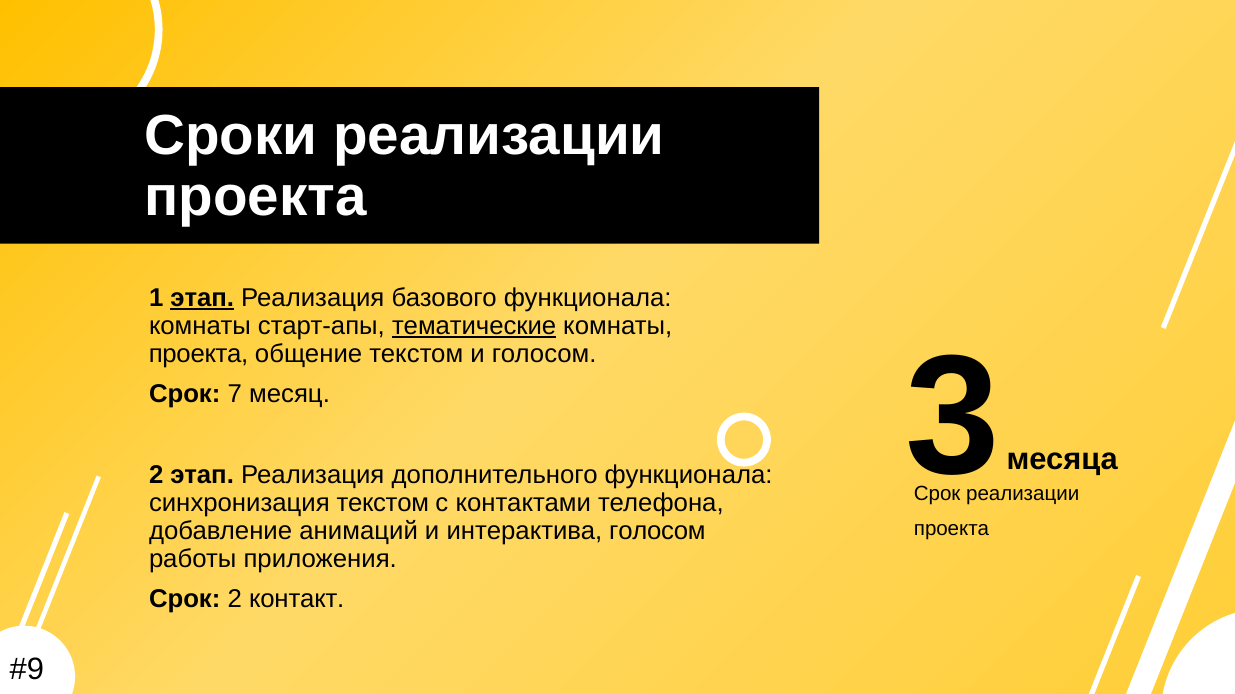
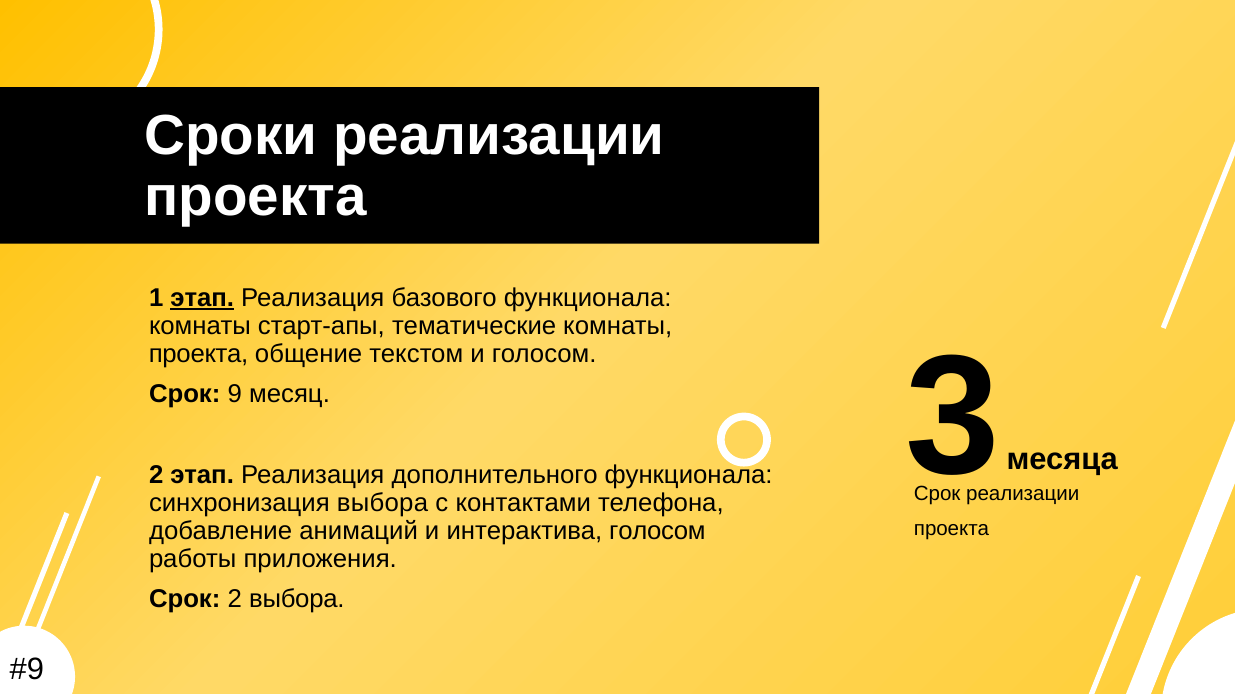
тематические underline: present -> none (474, 326)
7: 7 -> 9 (235, 395)
синхронизация текстом: текстом -> выбора (383, 504)
2 контакт: контакт -> выбора (297, 600)
